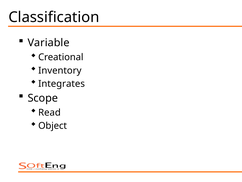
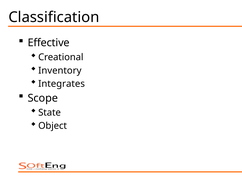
Variable: Variable -> Effective (49, 43)
Read: Read -> State (50, 112)
